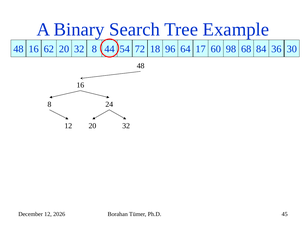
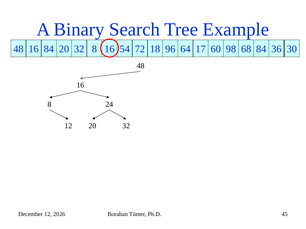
16 62: 62 -> 84 (49, 49)
8 44: 44 -> 16 (110, 49)
